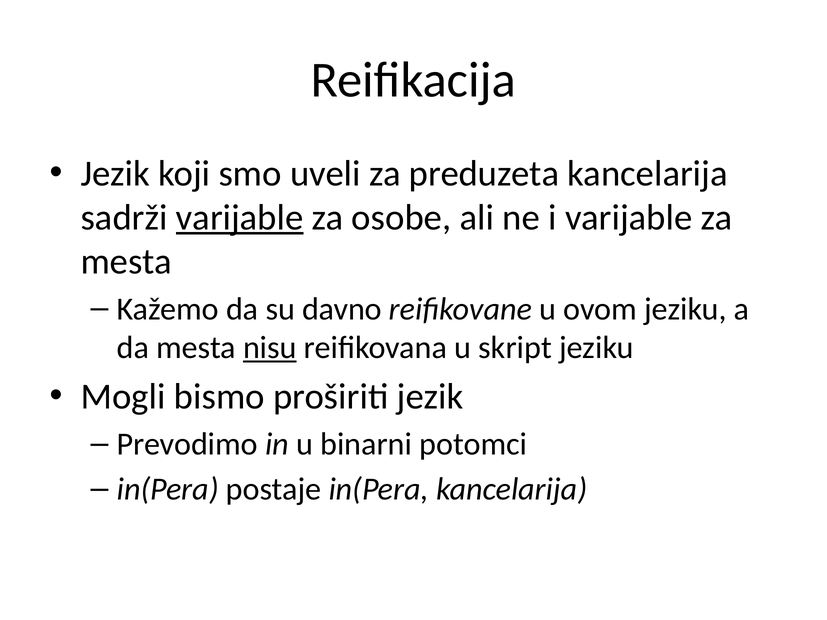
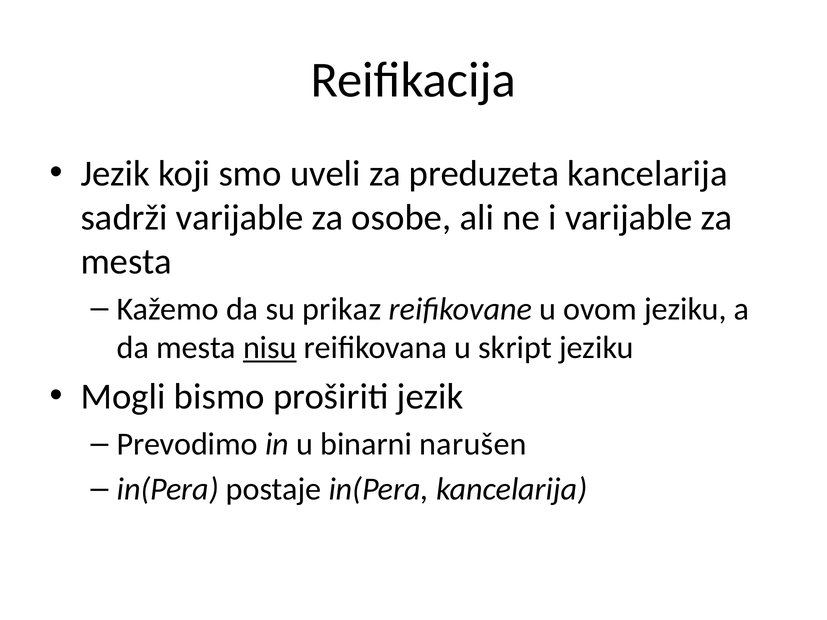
varijable underline: present -> none (240, 218)
davno: davno -> prikaz (342, 309)
potomci: potomci -> narušen (473, 444)
